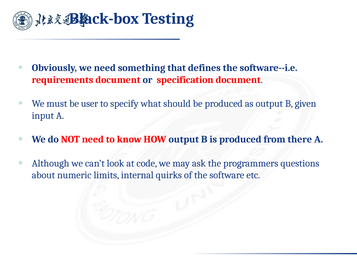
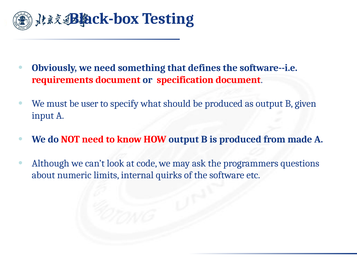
there: there -> made (300, 139)
